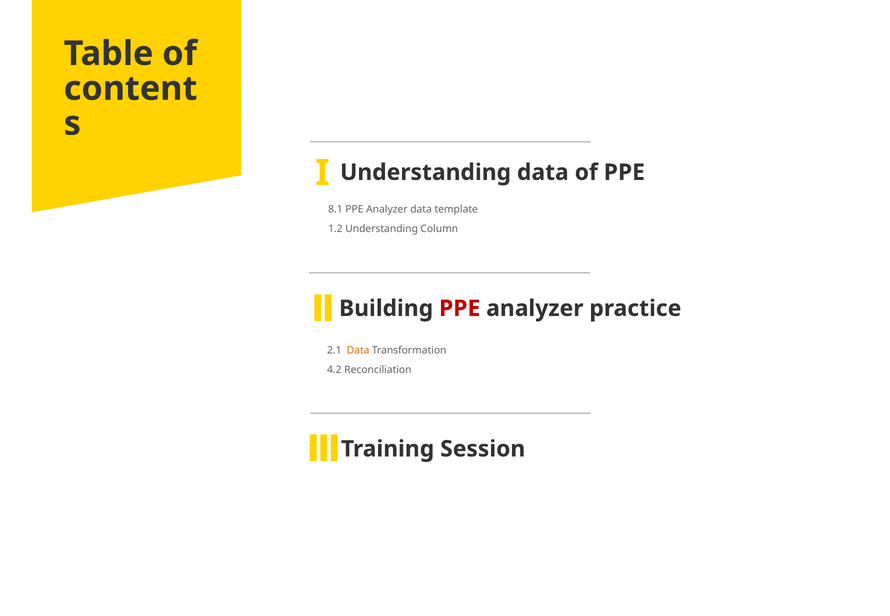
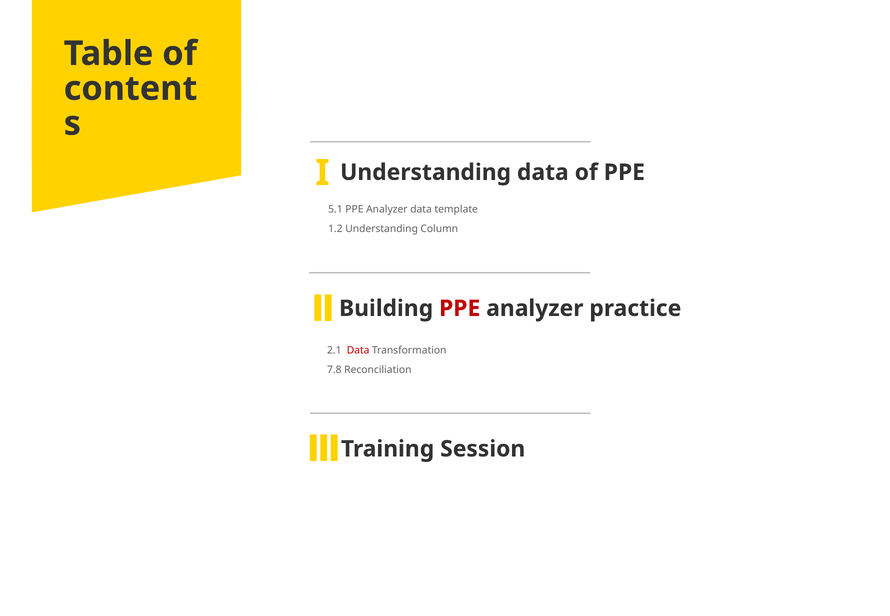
8.1: 8.1 -> 5.1 (335, 210)
Data colour: orange -> red (358, 351)
4.2: 4.2 -> 7.8 (334, 370)
